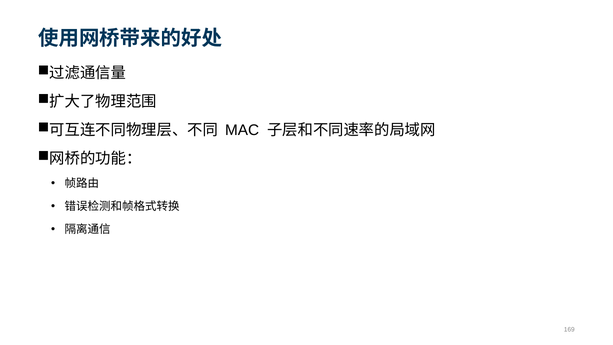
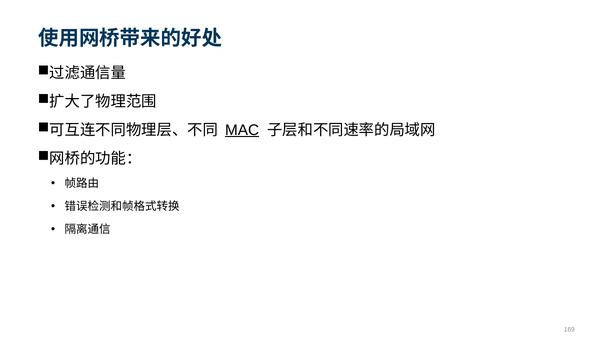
MAC underline: none -> present (242, 130)
